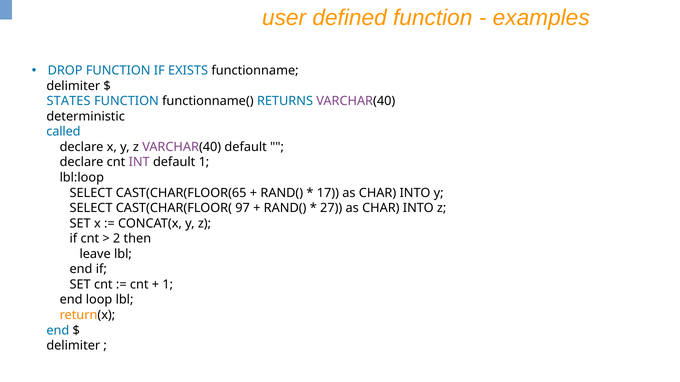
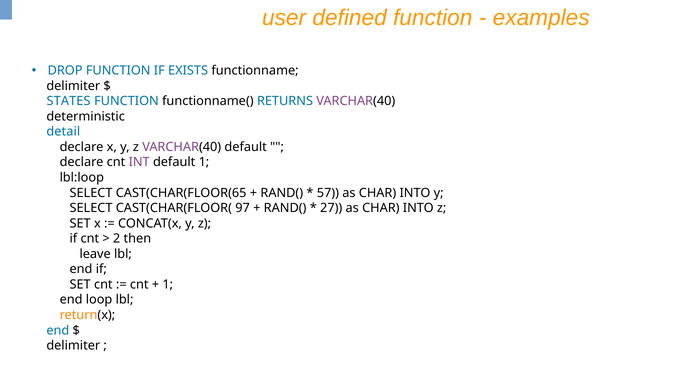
called: called -> detail (63, 132)
17: 17 -> 57 (328, 193)
